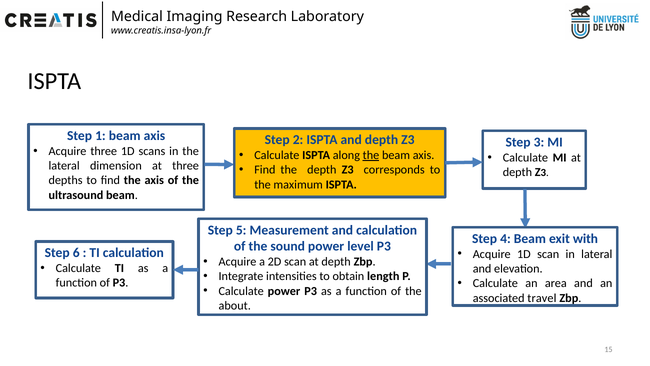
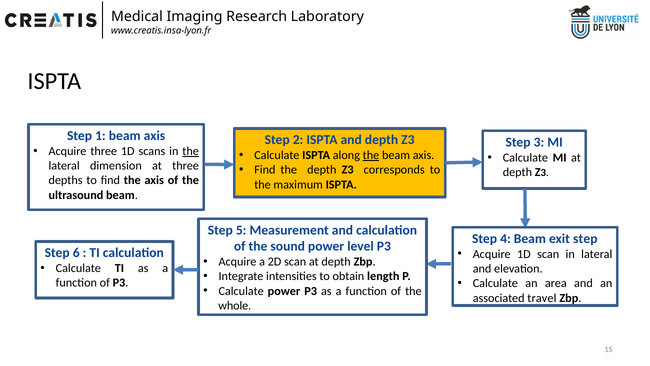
the underline: none -> present (191, 151)
exit with: with -> step (585, 239)
about: about -> whole (235, 305)
